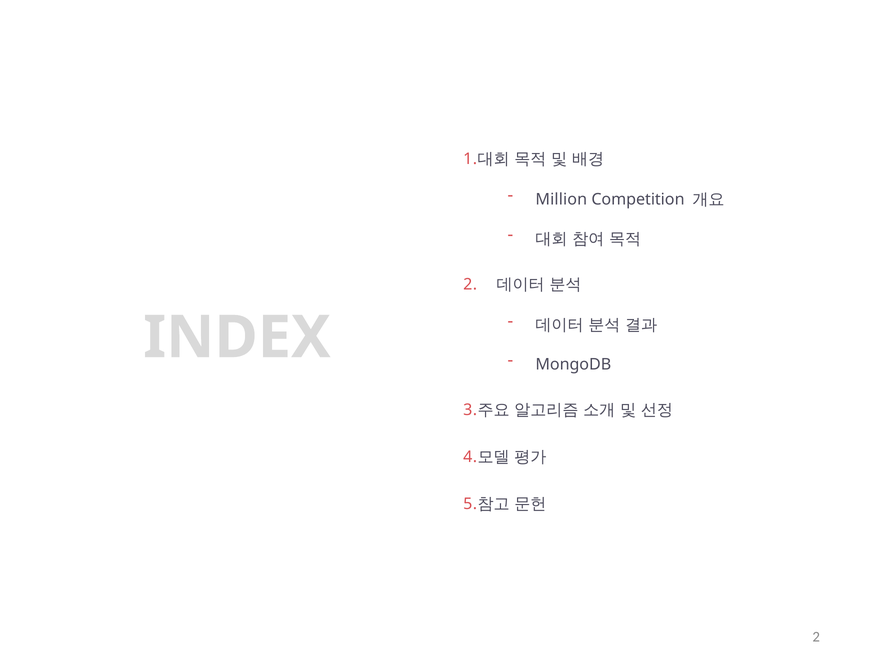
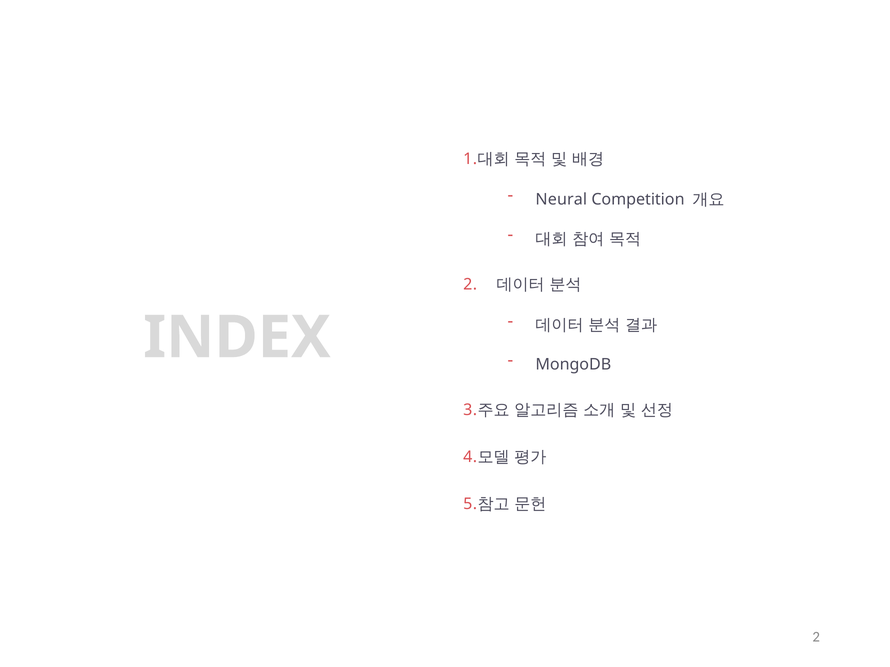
Million: Million -> Neural (561, 200)
